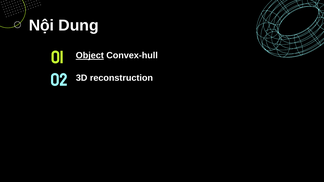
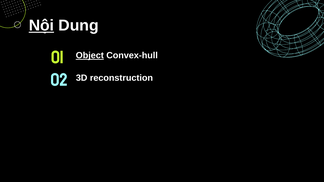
Nội underline: none -> present (41, 26)
